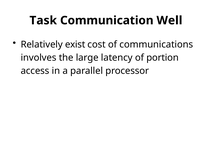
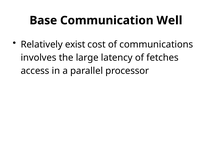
Task: Task -> Base (43, 20)
portion: portion -> fetches (163, 58)
